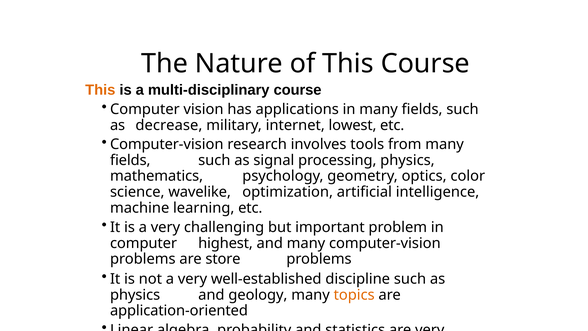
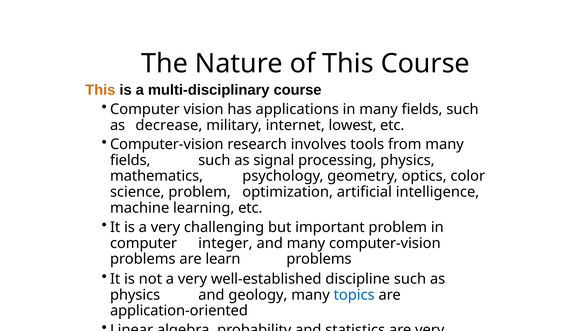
science wavelike: wavelike -> problem (200, 192)
highest: highest -> integer (225, 243)
store: store -> learn (223, 259)
topics colour: orange -> blue (354, 295)
